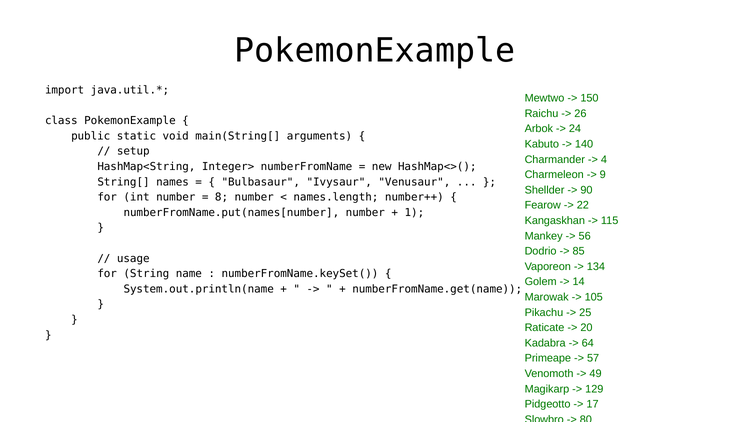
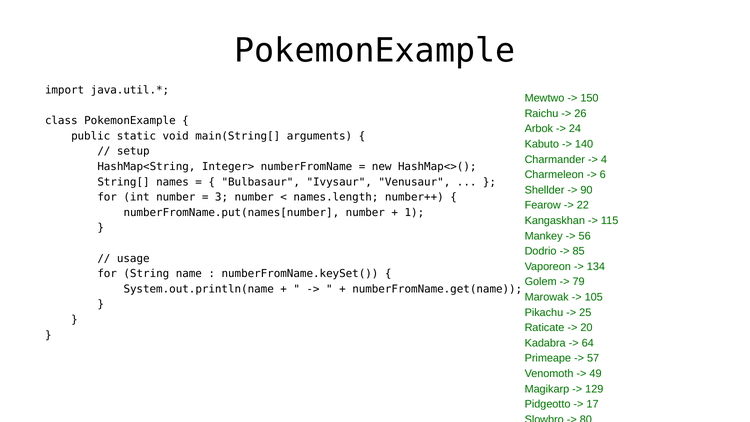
9: 9 -> 6 (603, 175)
8: 8 -> 3 (222, 197)
14: 14 -> 79 (579, 282)
